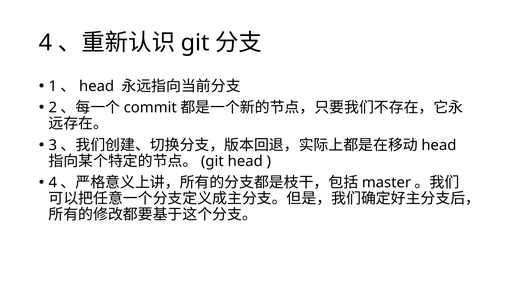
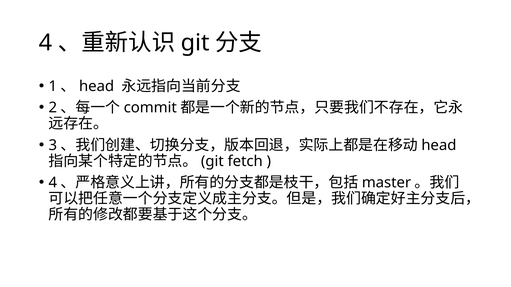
head: head -> fetch (245, 161)
